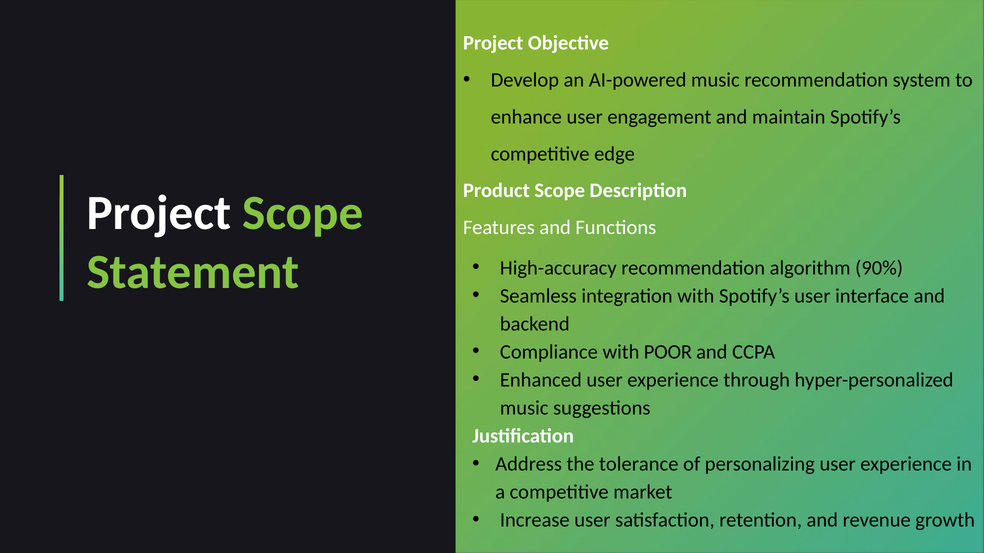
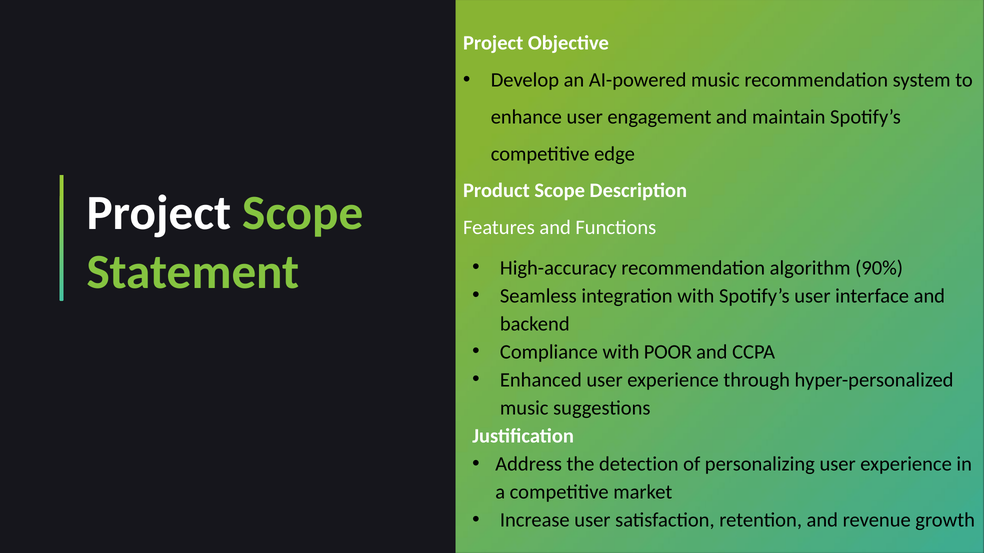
tolerance: tolerance -> detection (639, 464)
